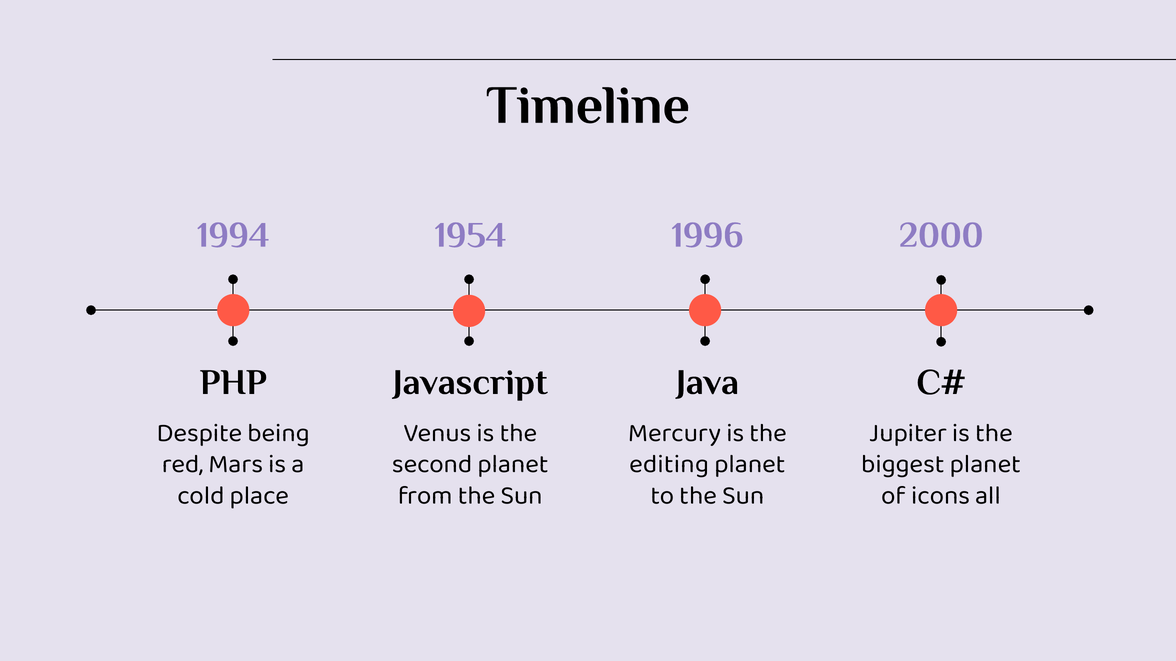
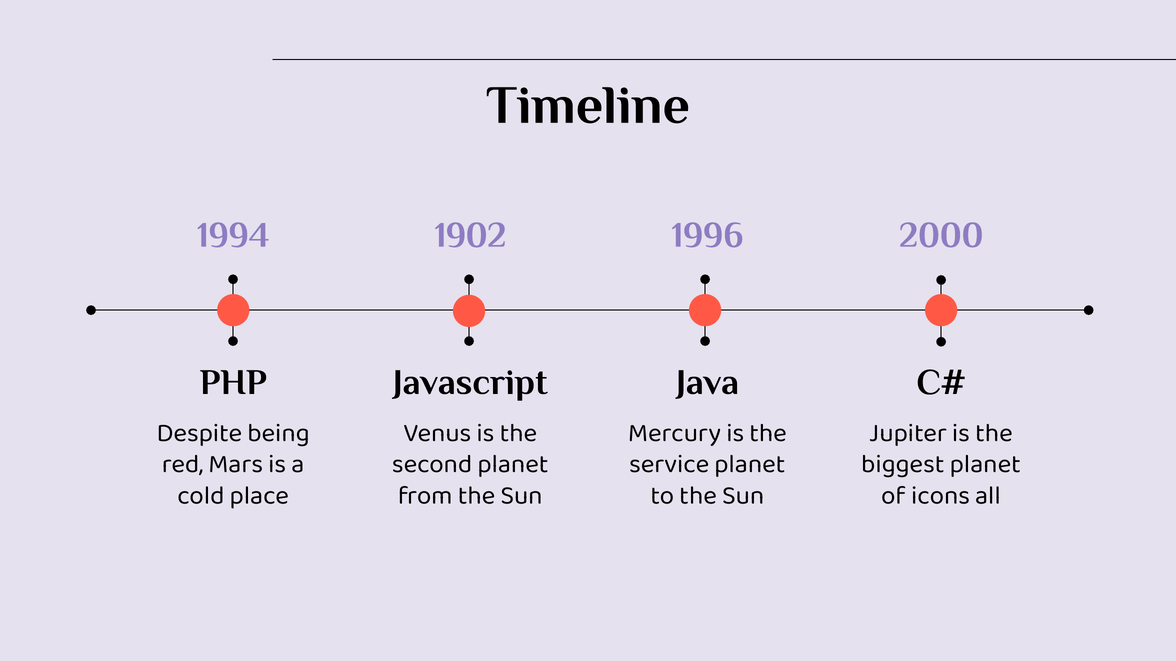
1954: 1954 -> 1902 (471, 235)
editing: editing -> service (669, 464)
